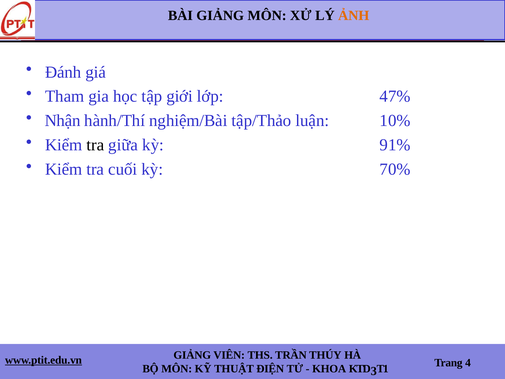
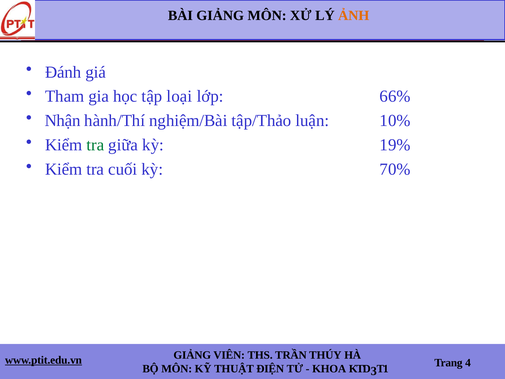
giới: giới -> loại (179, 96)
47%: 47% -> 66% (395, 96)
tra colour: black -> green (95, 145)
91%: 91% -> 19% (395, 145)
